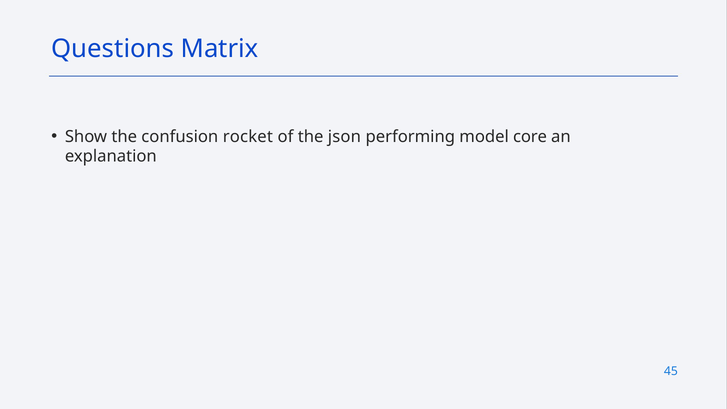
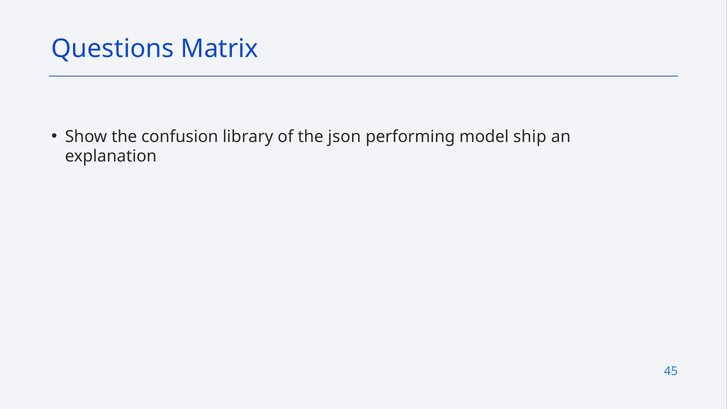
rocket: rocket -> library (248, 137)
core: core -> ship (530, 137)
